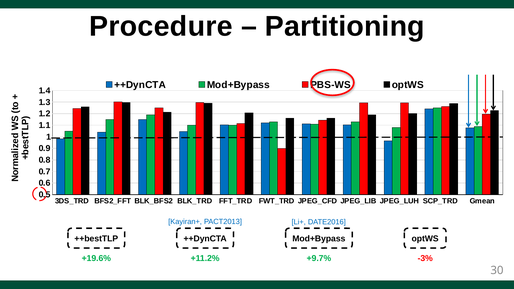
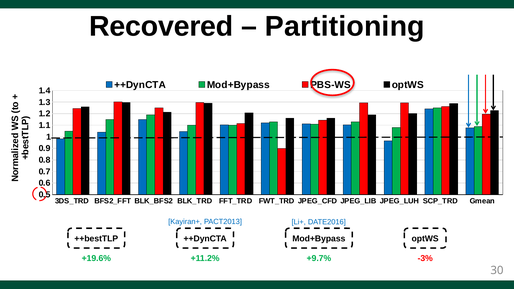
Procedure: Procedure -> Recovered (161, 26)
